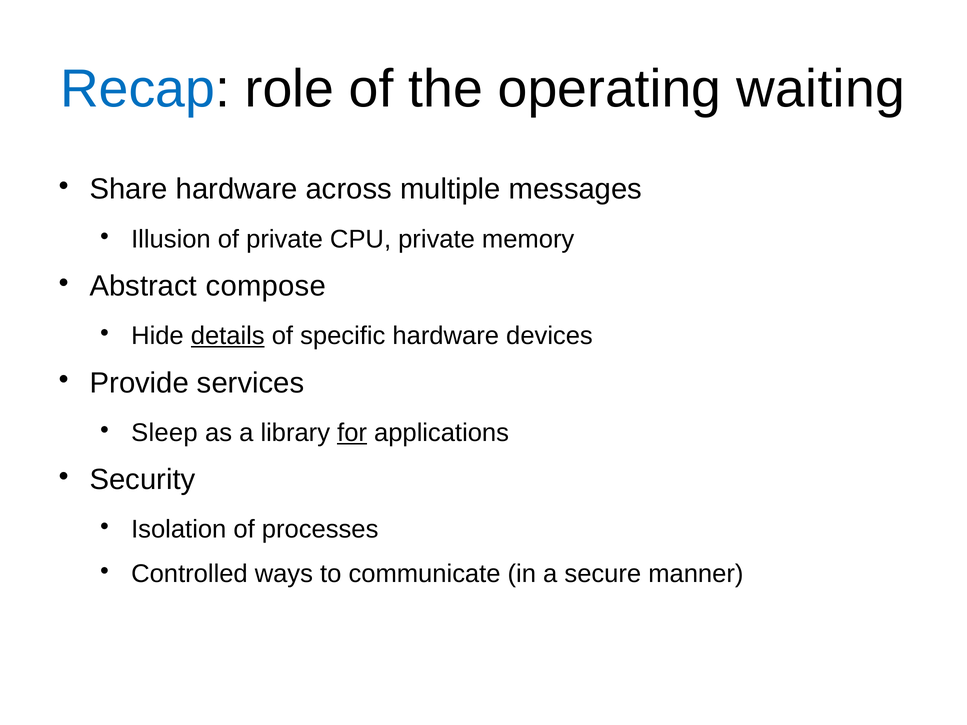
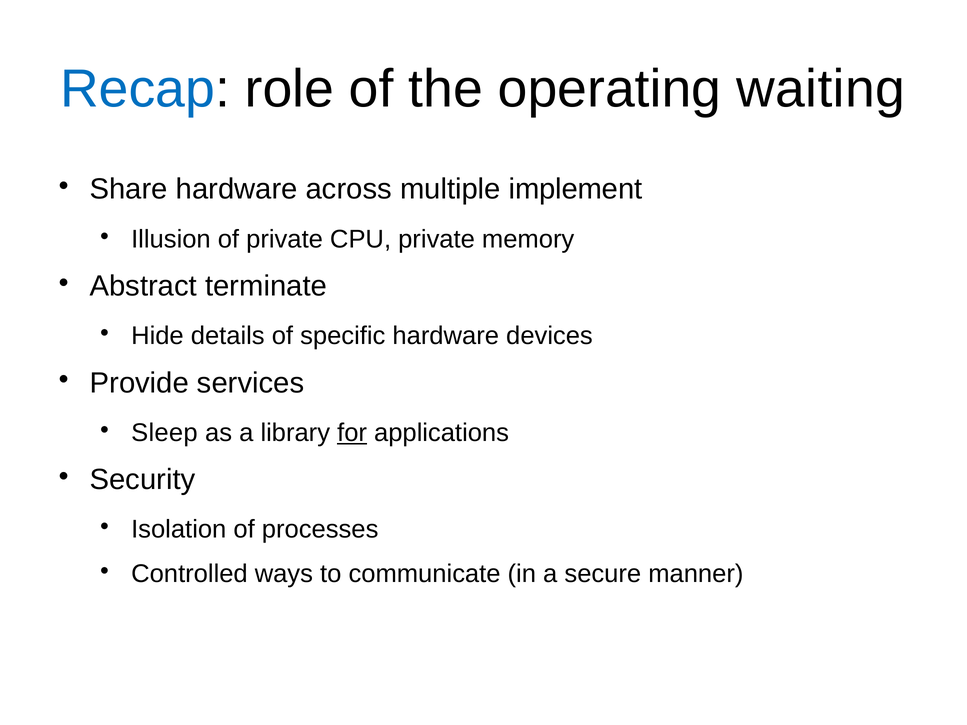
messages: messages -> implement (575, 189)
compose: compose -> terminate (266, 286)
details underline: present -> none (228, 336)
